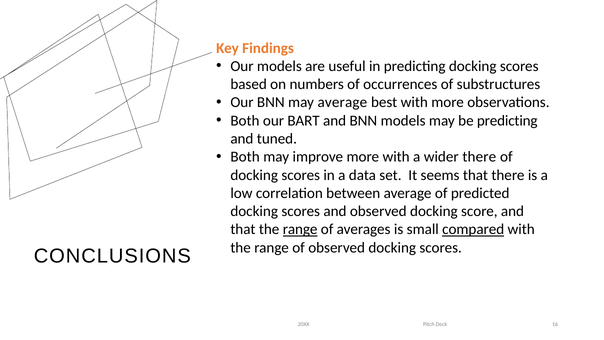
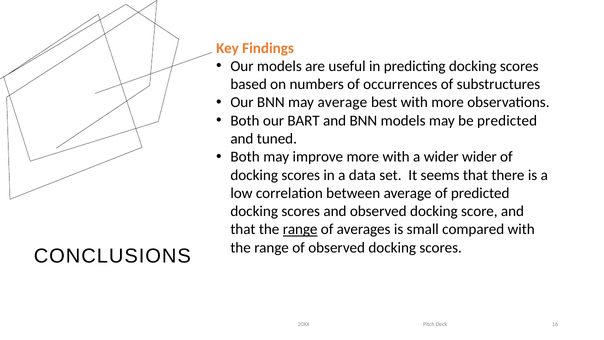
be predicting: predicting -> predicted (507, 121)
wider there: there -> wider (479, 157)
compared underline: present -> none (473, 229)
